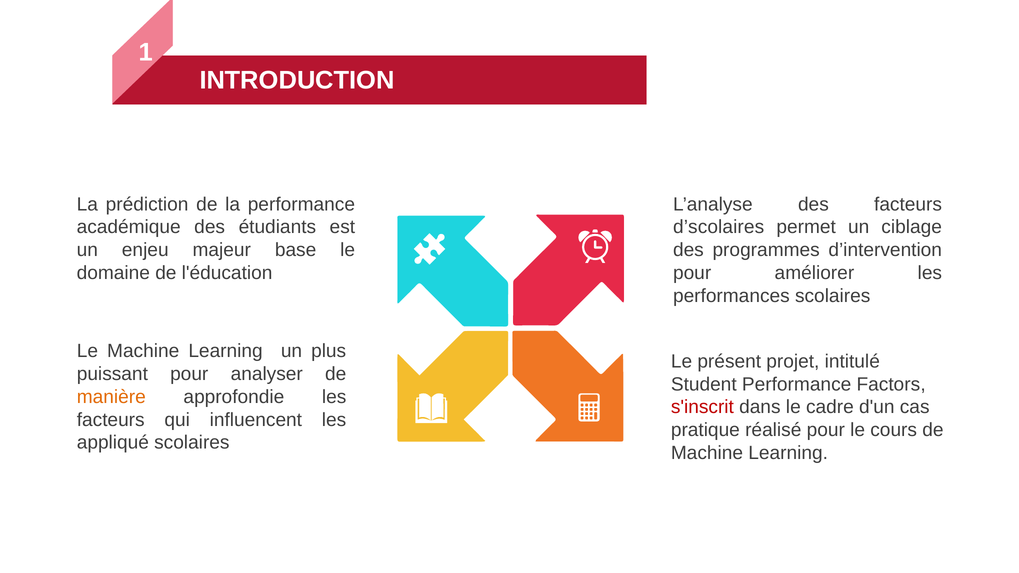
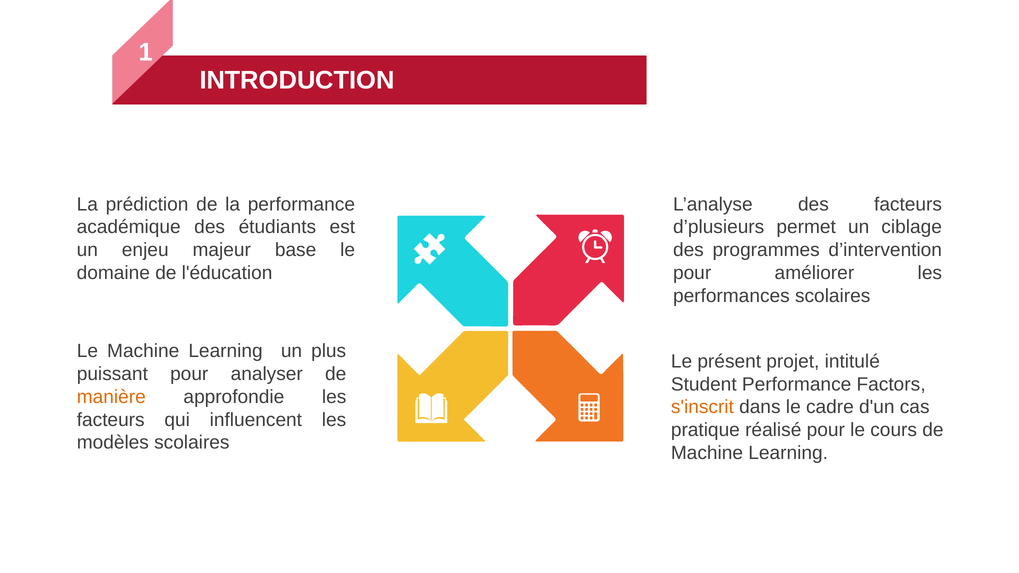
d’scolaires: d’scolaires -> d’plusieurs (719, 227)
s'inscrit colour: red -> orange (702, 407)
appliqué: appliqué -> modèles (113, 443)
